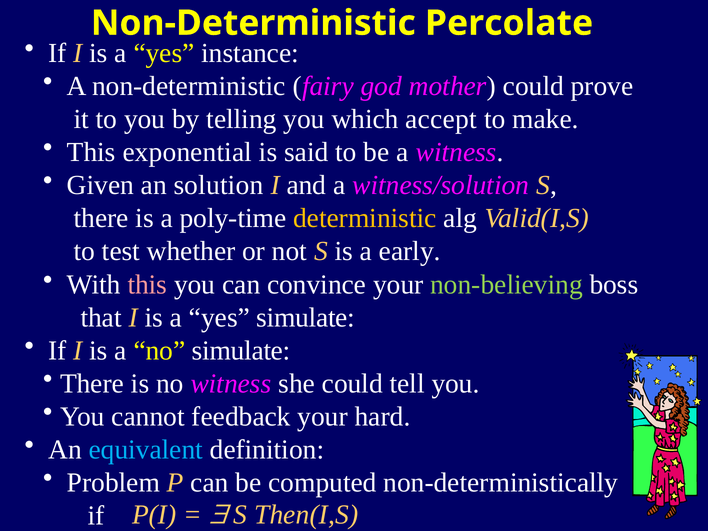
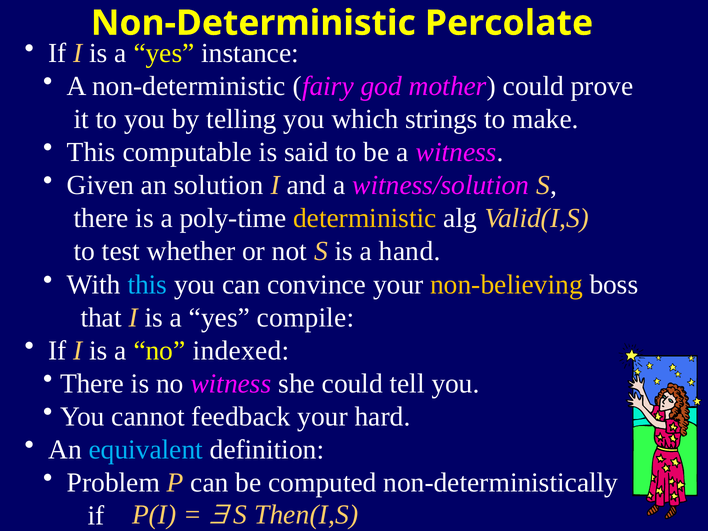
accept: accept -> strings (441, 119)
exponential: exponential -> computable (187, 152)
early: early -> hand (410, 251)
this colour: pink -> light blue (147, 284)
non-believing colour: light green -> yellow (507, 284)
yes simulate: simulate -> compile (305, 317)
no simulate: simulate -> indexed (241, 351)
